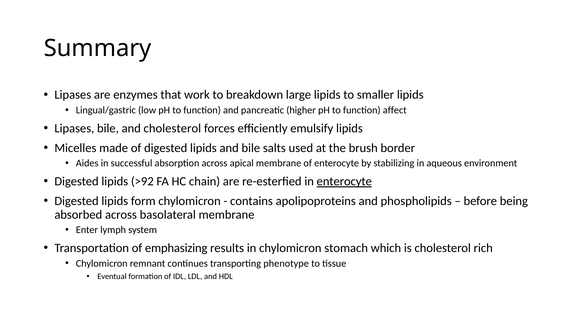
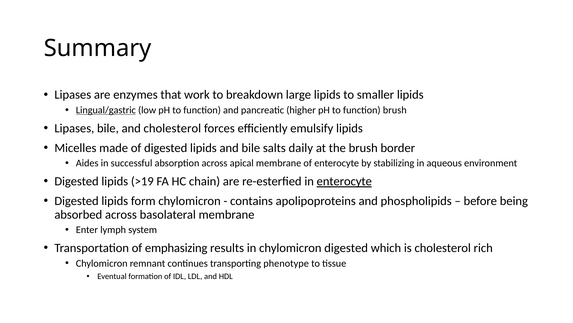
Lingual/gastric underline: none -> present (106, 110)
function affect: affect -> brush (395, 110)
used: used -> daily (301, 148)
>92: >92 -> >19 (142, 181)
chylomicron stomach: stomach -> digested (346, 248)
